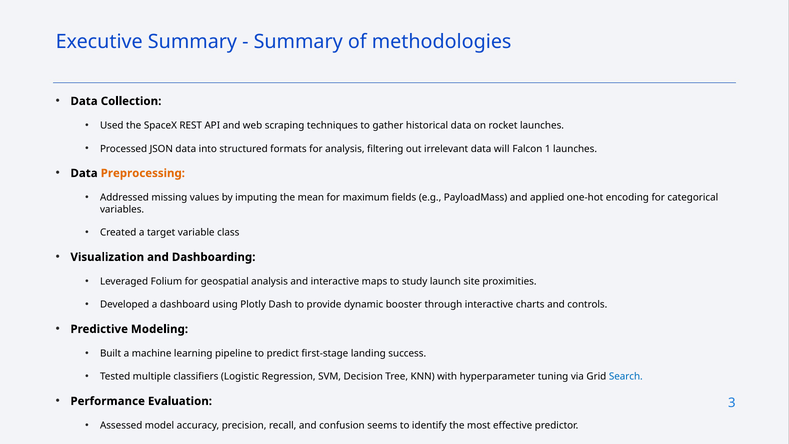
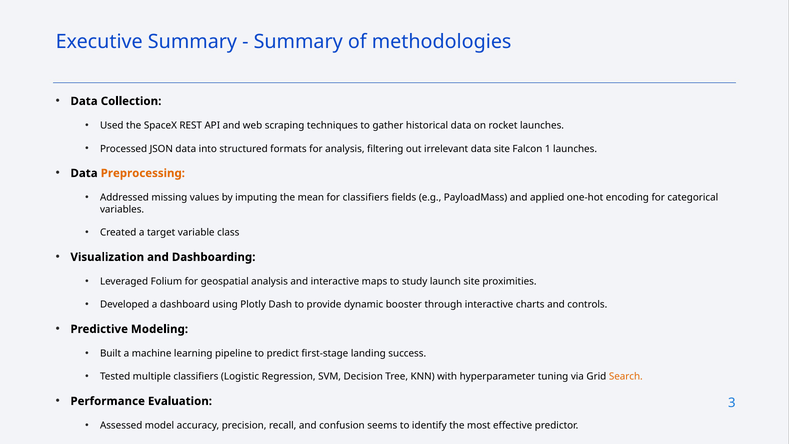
data will: will -> site (502, 149)
for maximum: maximum -> classifiers (366, 197)
Search colour: blue -> orange (626, 377)
